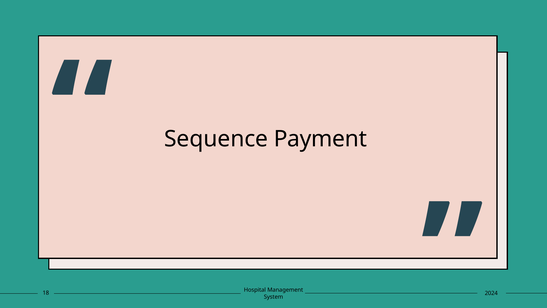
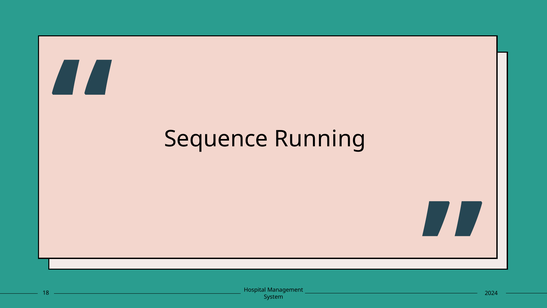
Payment: Payment -> Running (320, 139)
